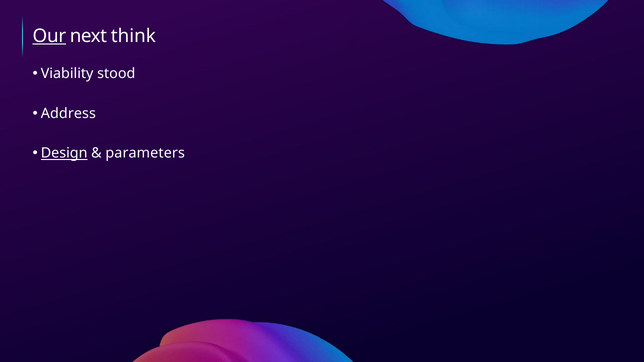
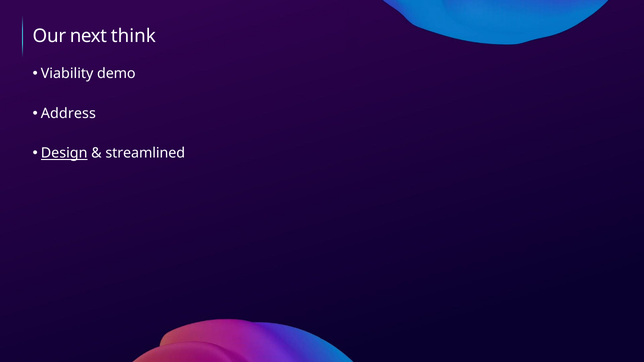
Our underline: present -> none (49, 36)
stood: stood -> demo (116, 74)
parameters: parameters -> streamlined (145, 153)
